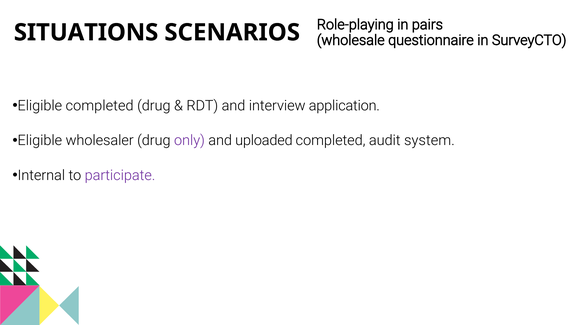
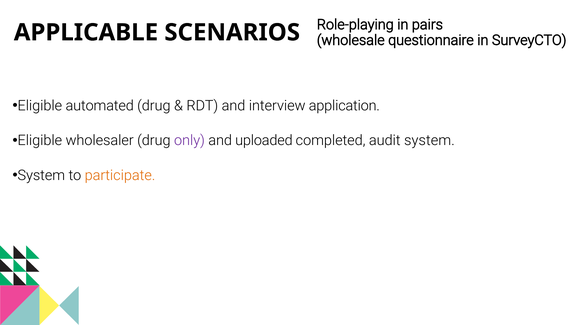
SITUATIONS: SITUATIONS -> APPLICABLE (86, 32)
Eligible completed: completed -> automated (100, 106)
Internal: Internal -> System (41, 175)
participate colour: purple -> orange (120, 175)
